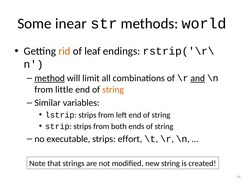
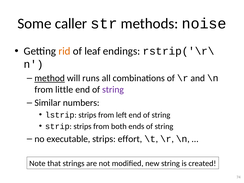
inear: inear -> caller (71, 24)
world: world -> noise (204, 24)
limit: limit -> runs (91, 78)
and underline: present -> none (198, 78)
string colour: orange -> purple (113, 90)
variables: variables -> numbers (81, 103)
